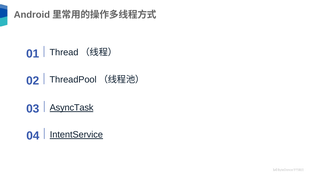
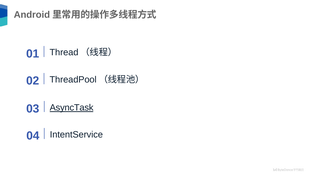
IntentService underline: present -> none (76, 134)
